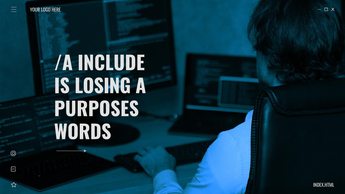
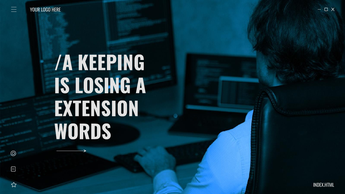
INCLUDE: INCLUDE -> KEEPING (111, 64)
PURPOSES: PURPOSES -> EXTENSION (96, 110)
